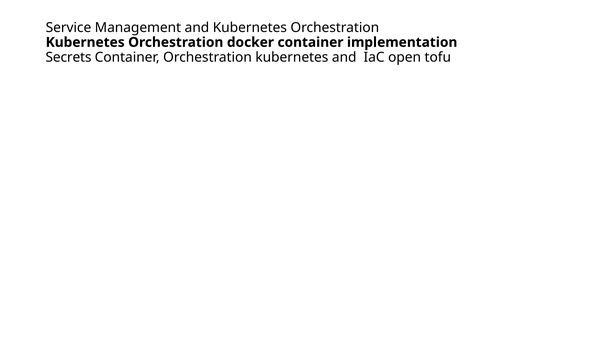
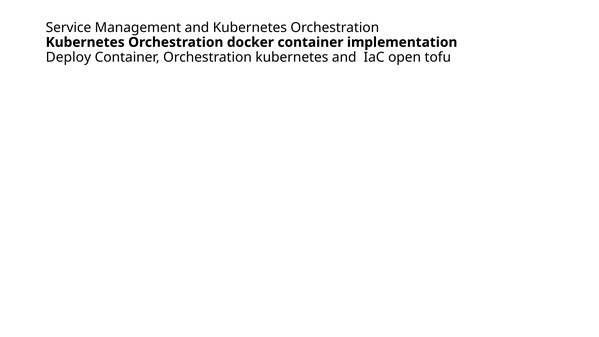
Secrets: Secrets -> Deploy (68, 57)
